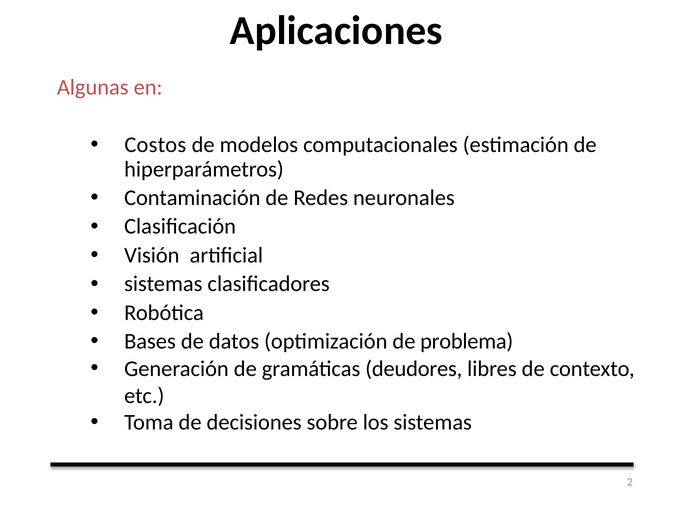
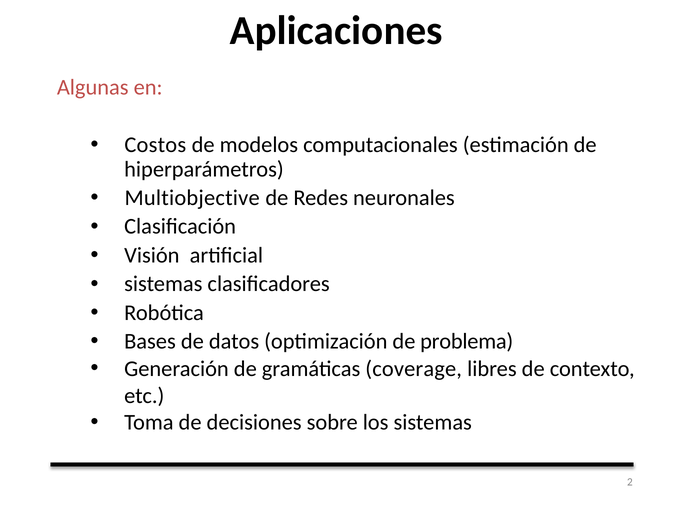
Contaminación: Contaminación -> Multiobjective (192, 198)
deudores: deudores -> coverage (414, 369)
